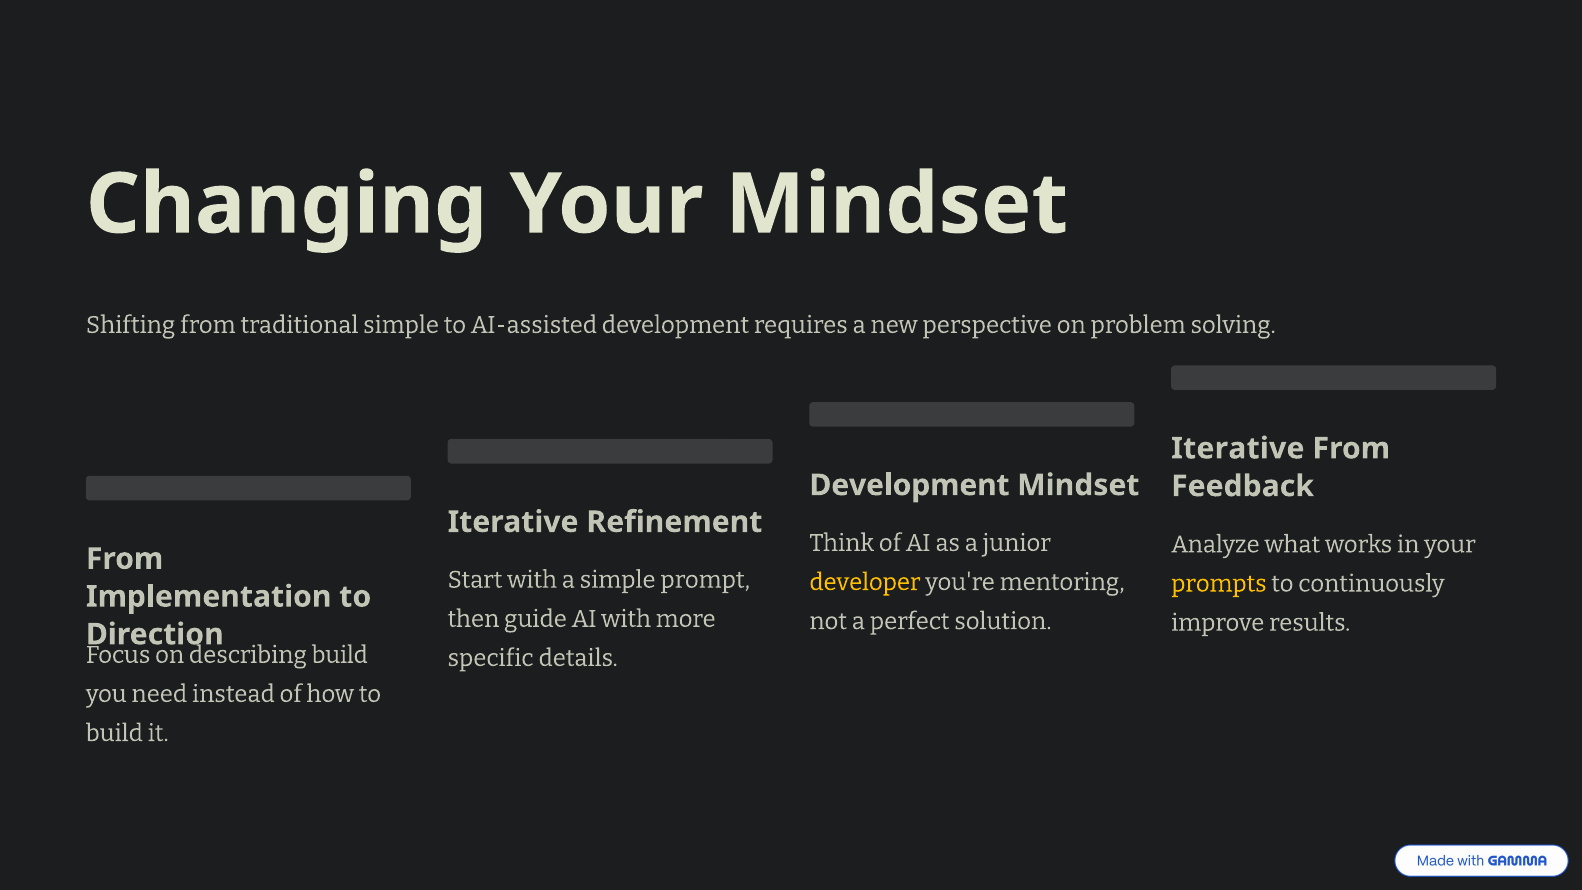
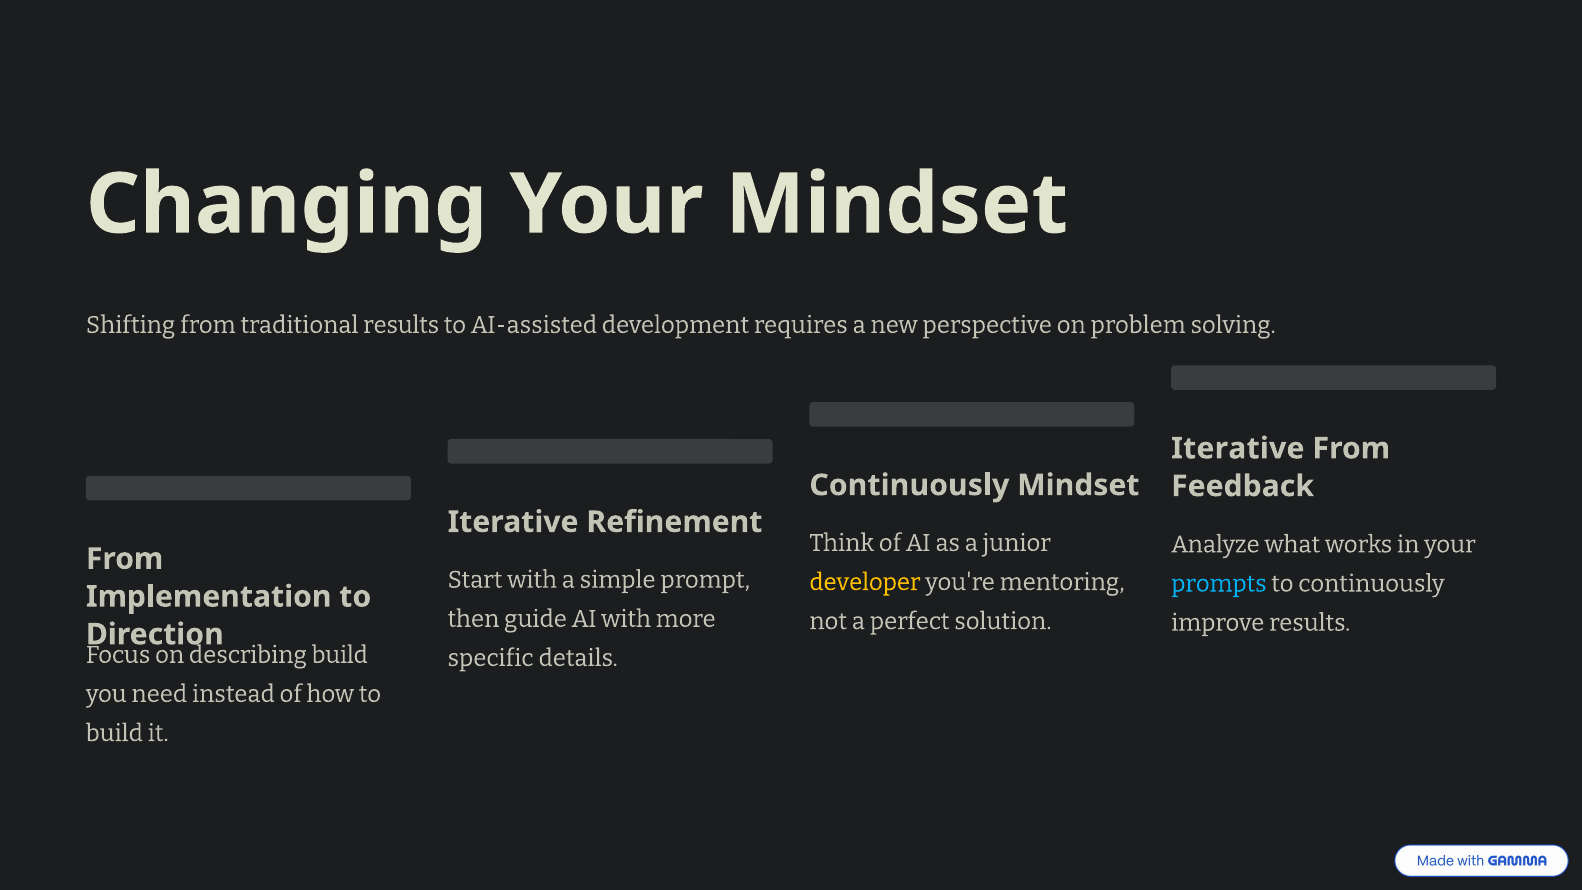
traditional simple: simple -> results (401, 325)
Development: Development -> Continuously (909, 485)
prompts colour: yellow -> light blue (1219, 584)
